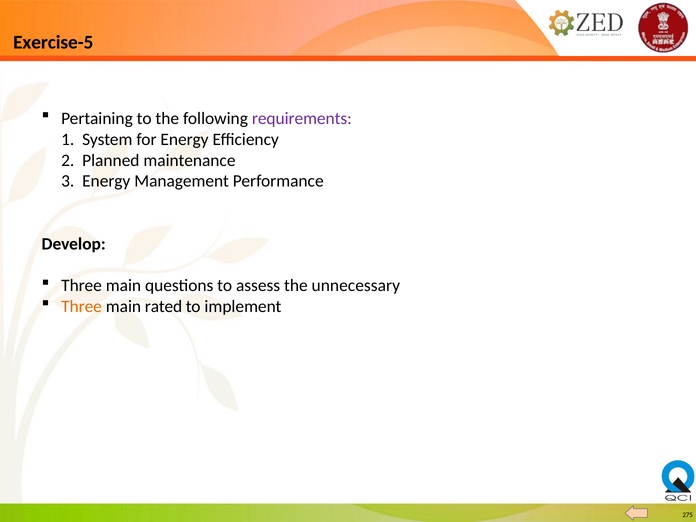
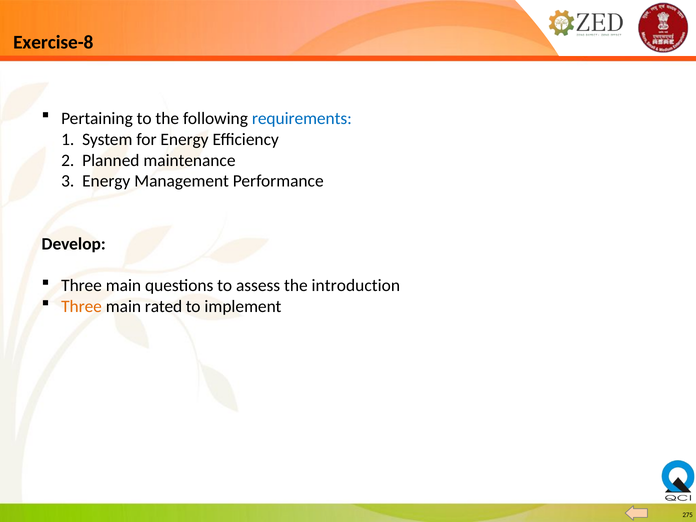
Exercise-5: Exercise-5 -> Exercise-8 (53, 42)
requirements colour: purple -> blue (302, 119)
unnecessary: unnecessary -> introduction (356, 286)
